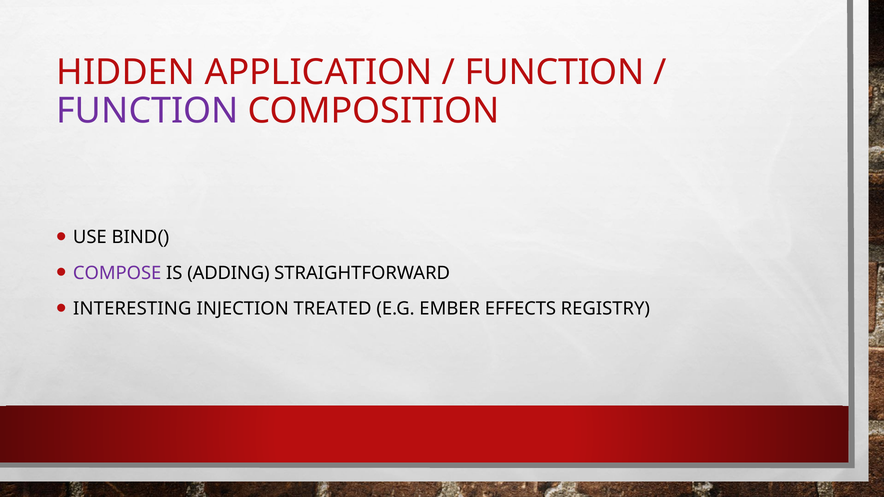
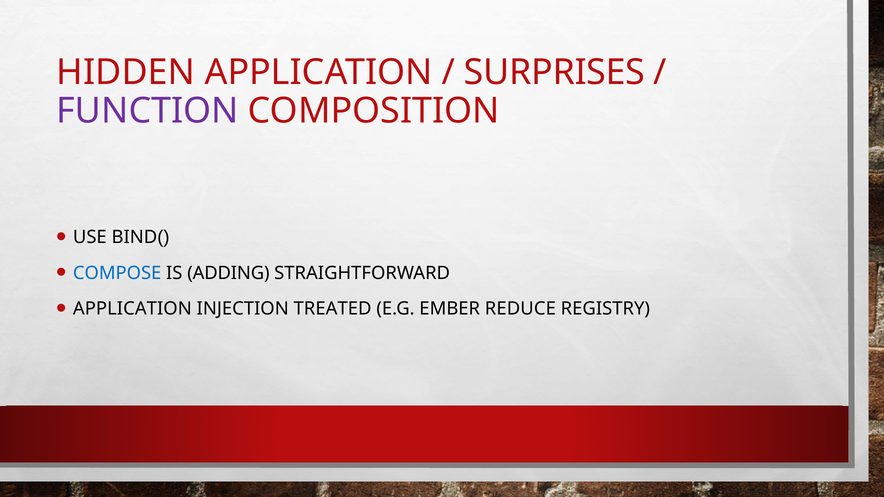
FUNCTION: FUNCTION -> SURPRISES (554, 72)
COMPOSE colour: purple -> blue (117, 273)
INTERESTING: INTERESTING -> APPLICATION (132, 309)
EFFECTS: EFFECTS -> REDUCE (520, 309)
